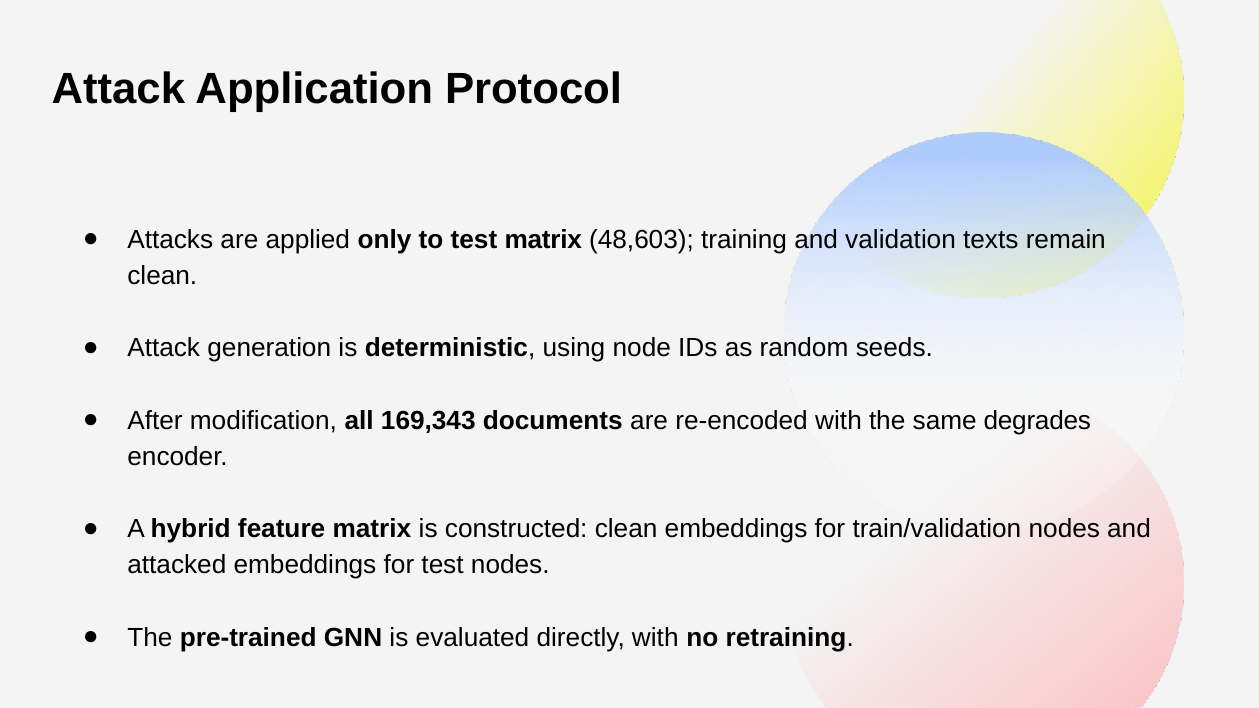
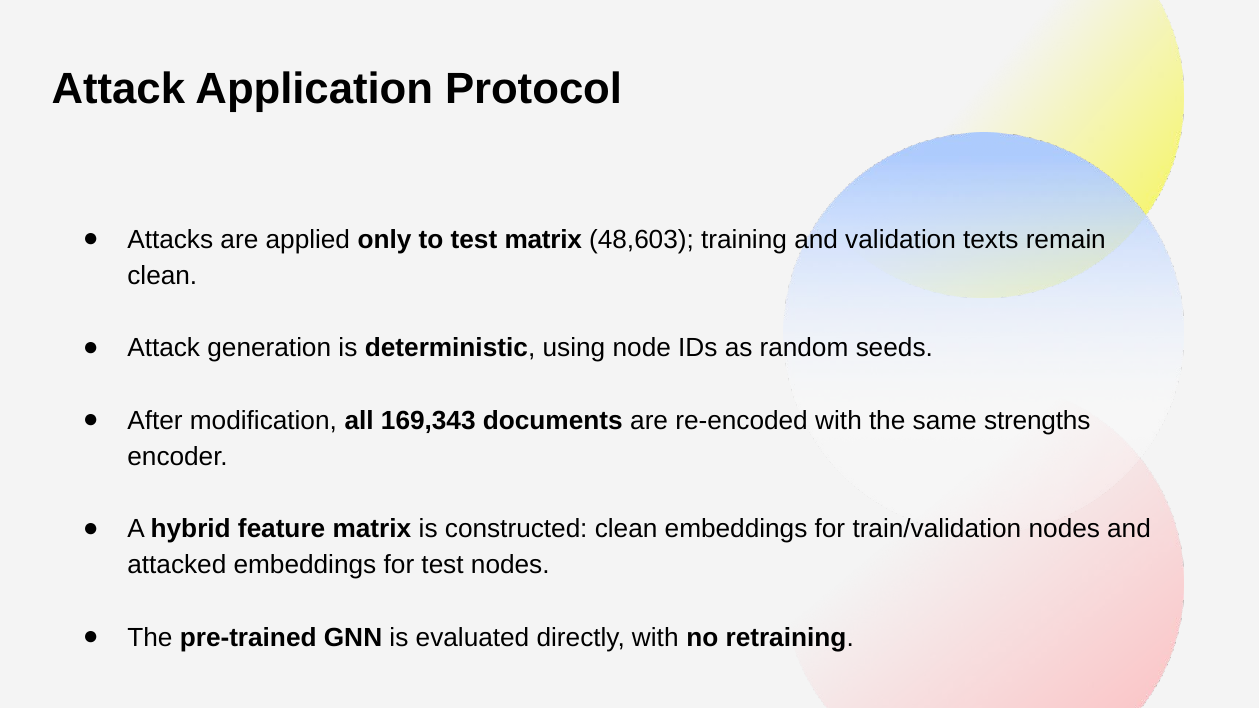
degrades: degrades -> strengths (1037, 421)
